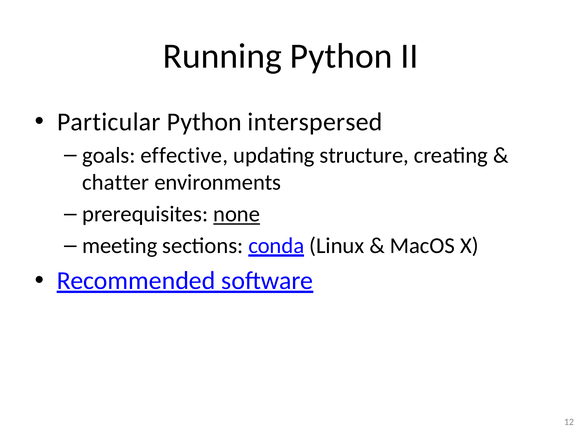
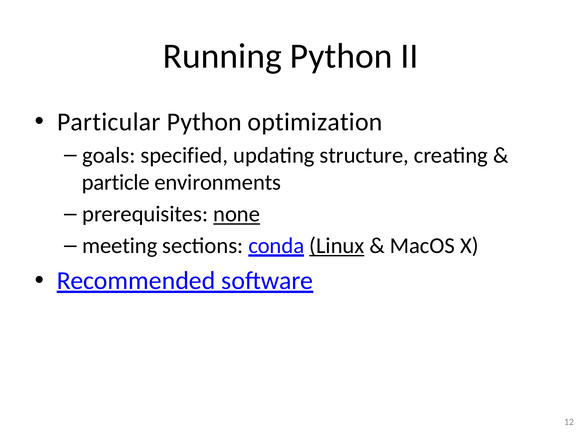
interspersed: interspersed -> optimization (315, 122)
effective: effective -> specified (184, 156)
chatter: chatter -> particle (116, 183)
Linux underline: none -> present (337, 246)
